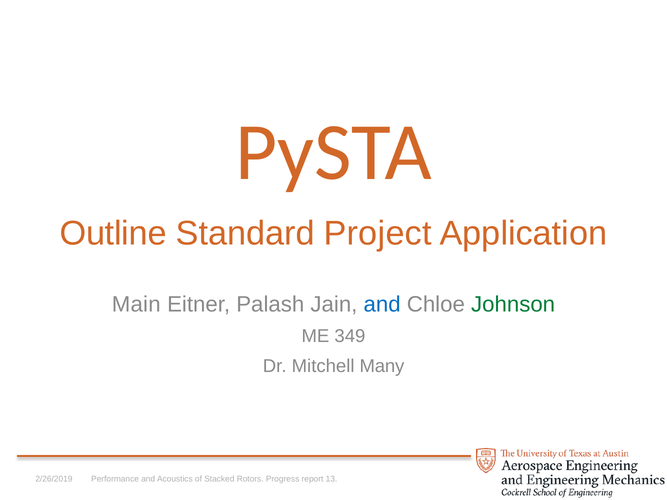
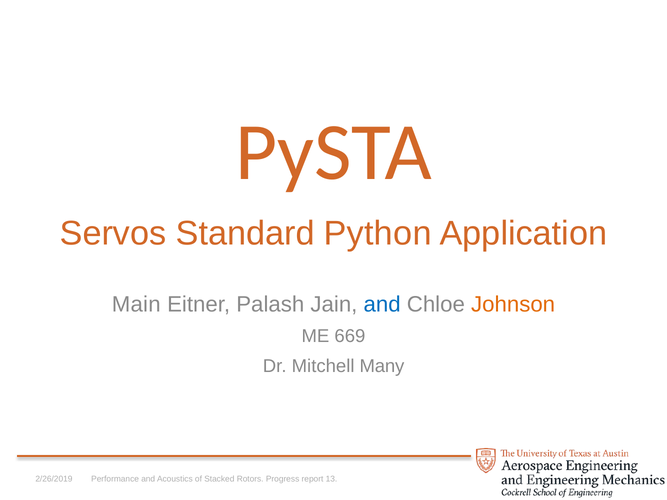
Outline: Outline -> Servos (113, 234)
Project: Project -> Python (378, 234)
Johnson colour: green -> orange (513, 304)
349: 349 -> 669 (350, 336)
